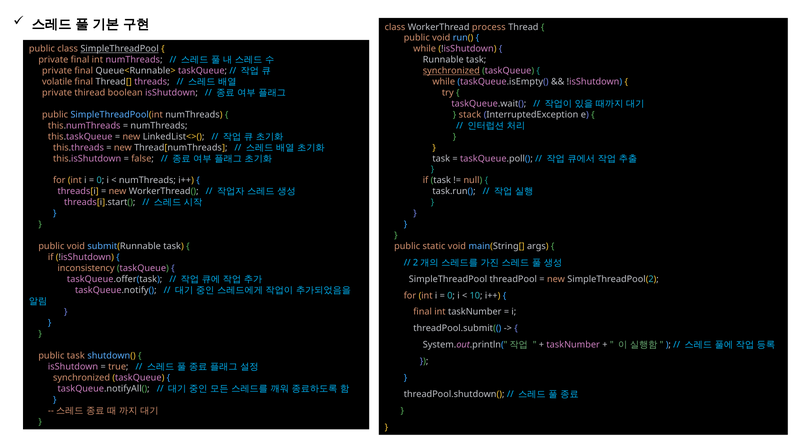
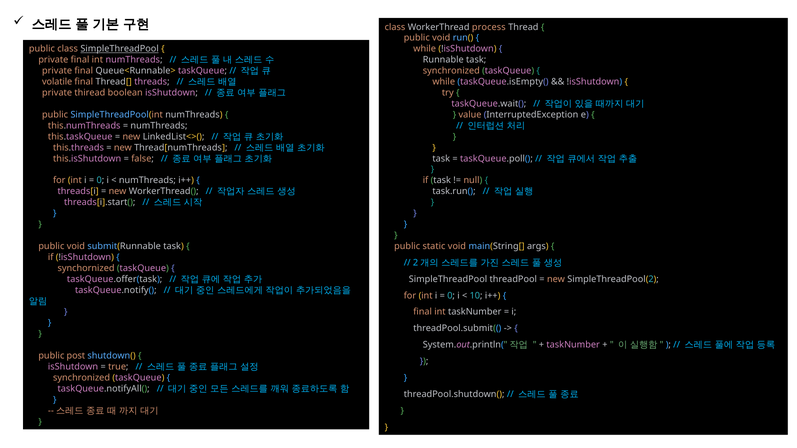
synchronized underline: present -> none (451, 71)
stack: stack -> value (470, 115)
inconsistency: inconsistency -> synchornized (86, 268)
public task: task -> post (76, 356)
